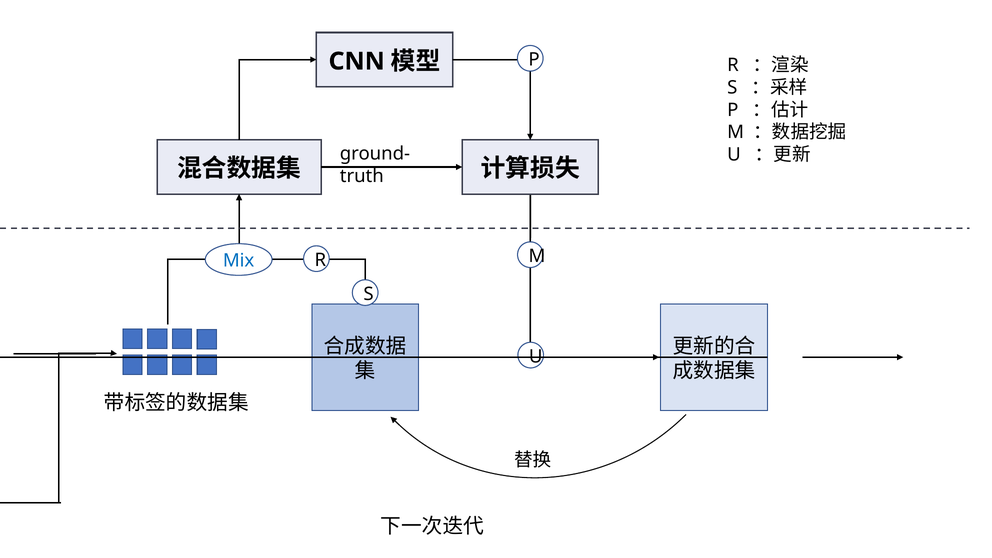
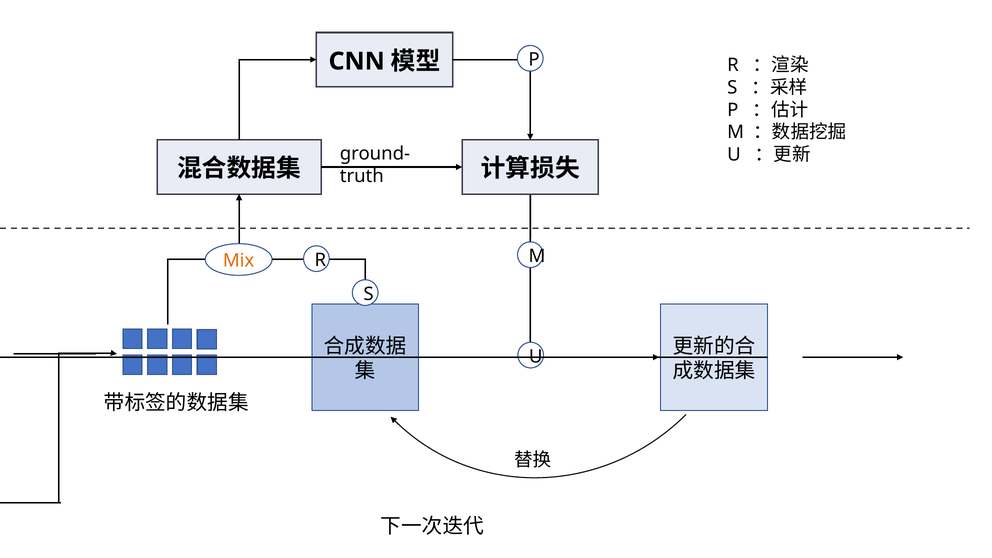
Mix colour: blue -> orange (239, 261)
